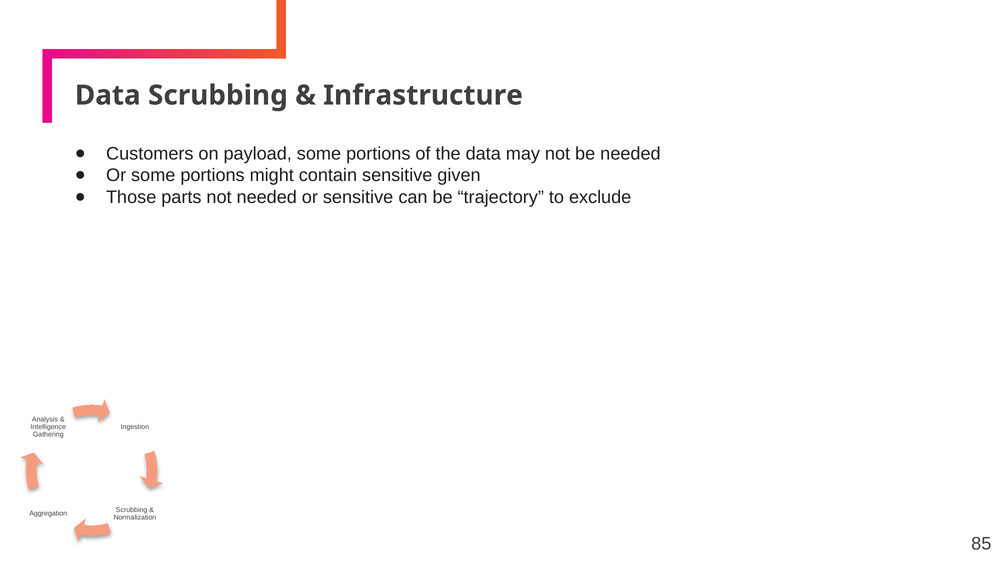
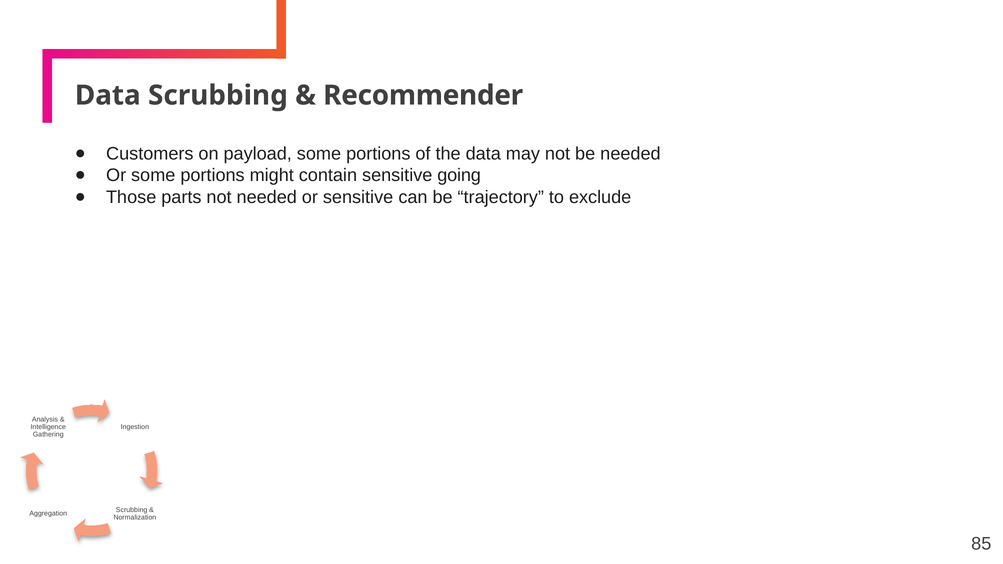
Infrastructure: Infrastructure -> Recommender (423, 95)
given: given -> going (459, 176)
